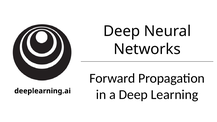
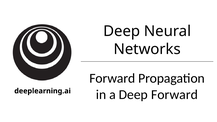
Deep Learning: Learning -> Forward (174, 95)
